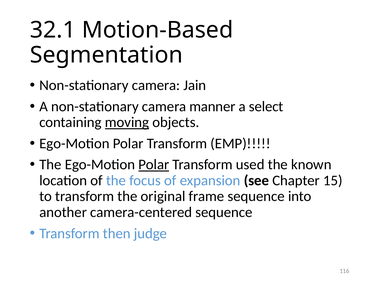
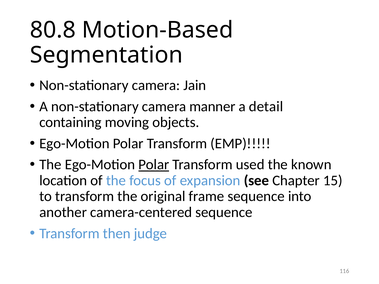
32.1: 32.1 -> 80.8 (53, 30)
select: select -> detail (266, 107)
moving underline: present -> none (127, 122)
